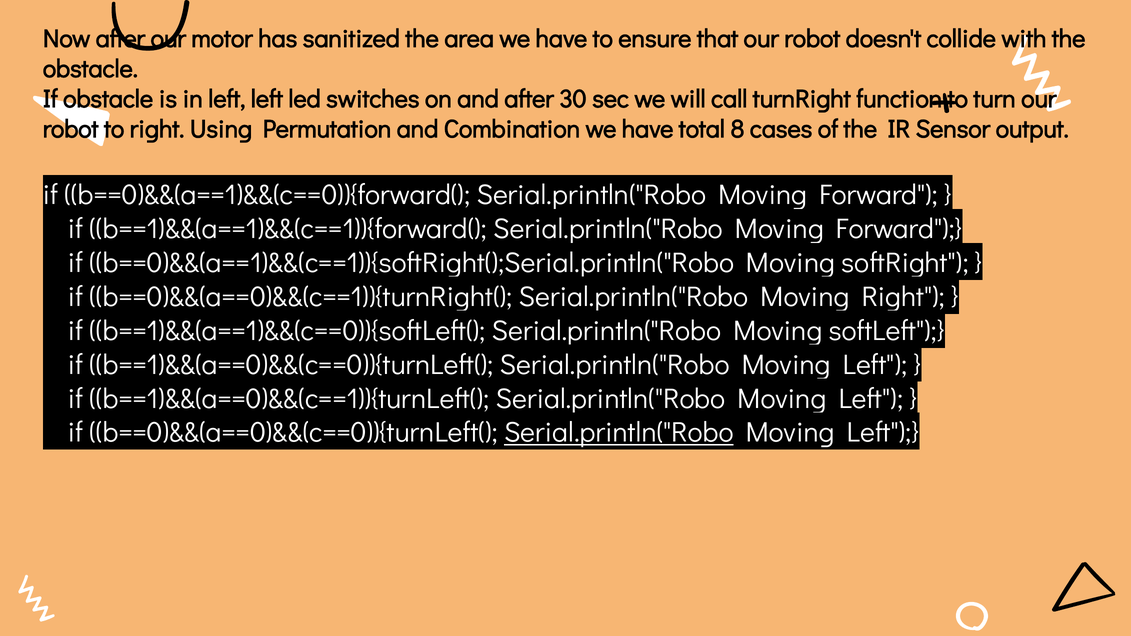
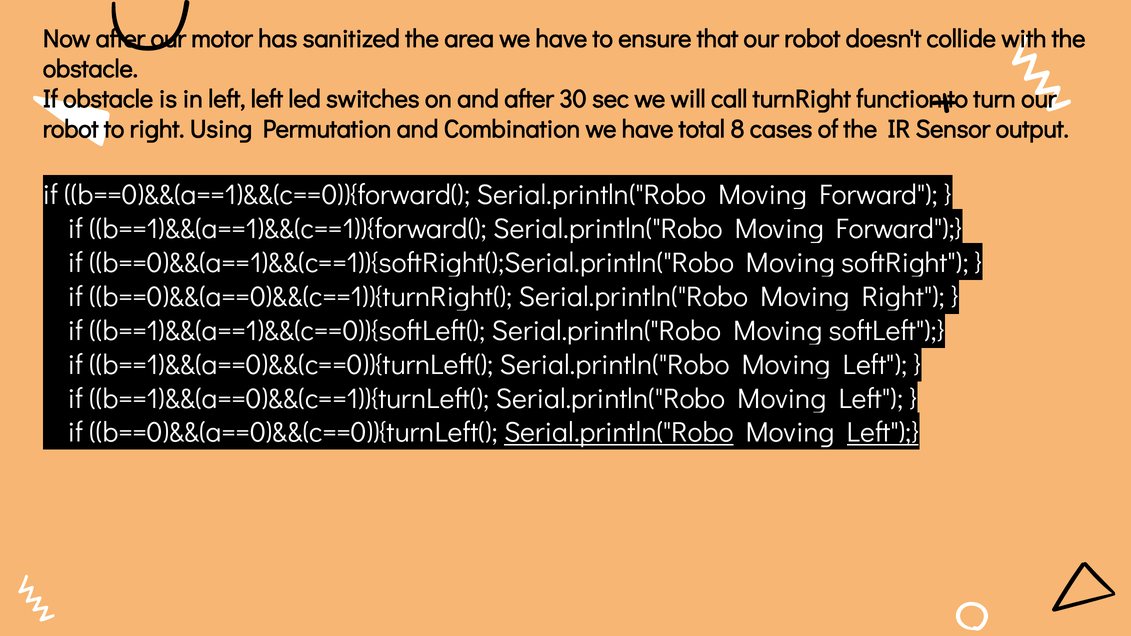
Left underline: none -> present (883, 433)
